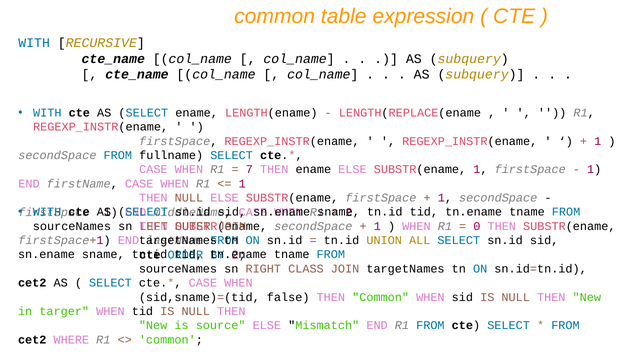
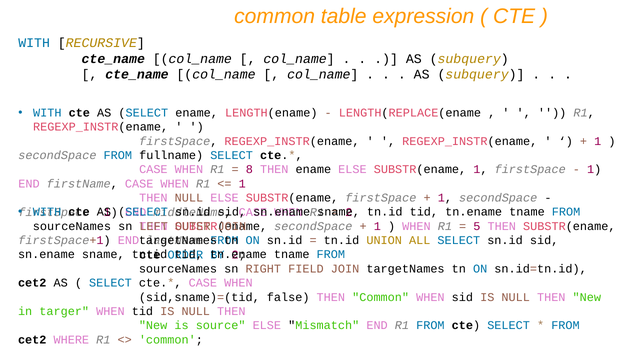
7: 7 -> 8 (249, 170)
0: 0 -> 5 (477, 227)
CLASS: CLASS -> FIELD (306, 269)
